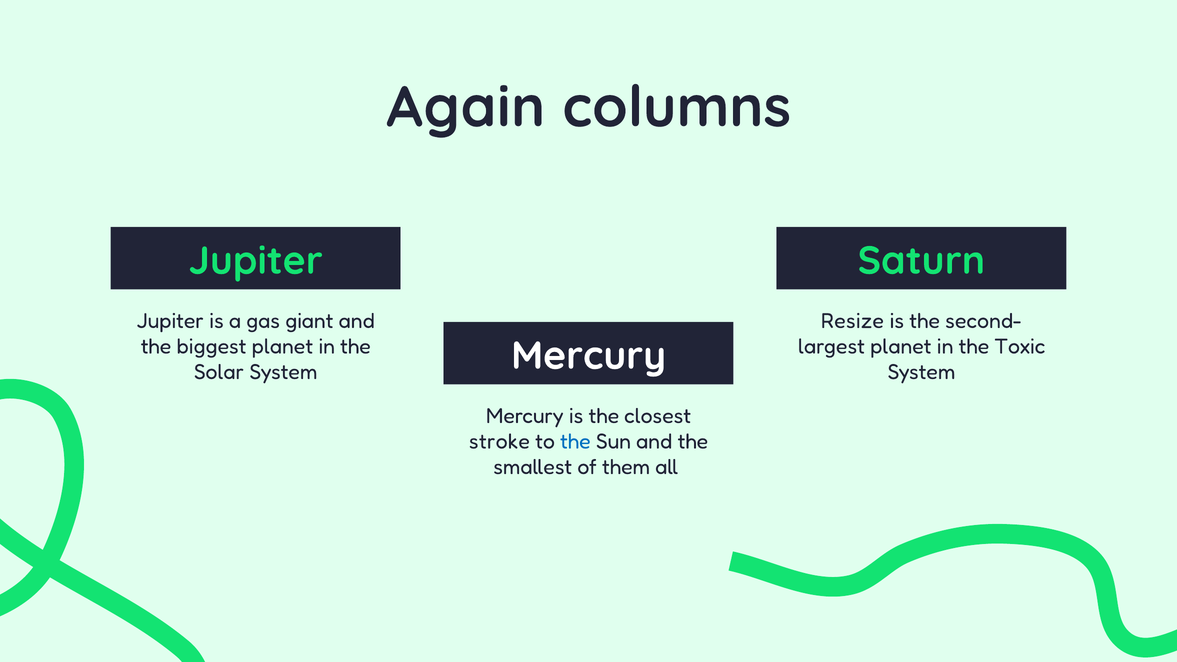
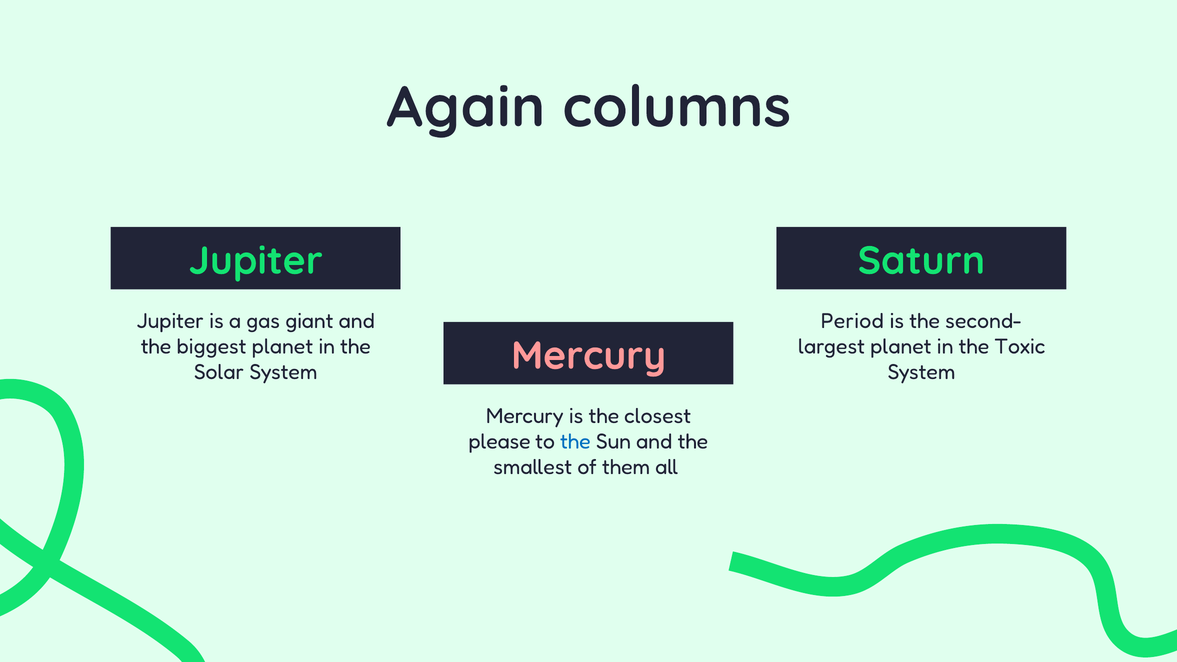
Resize: Resize -> Period (852, 321)
Mercury colour: white -> pink (589, 356)
stroke: stroke -> please (499, 441)
